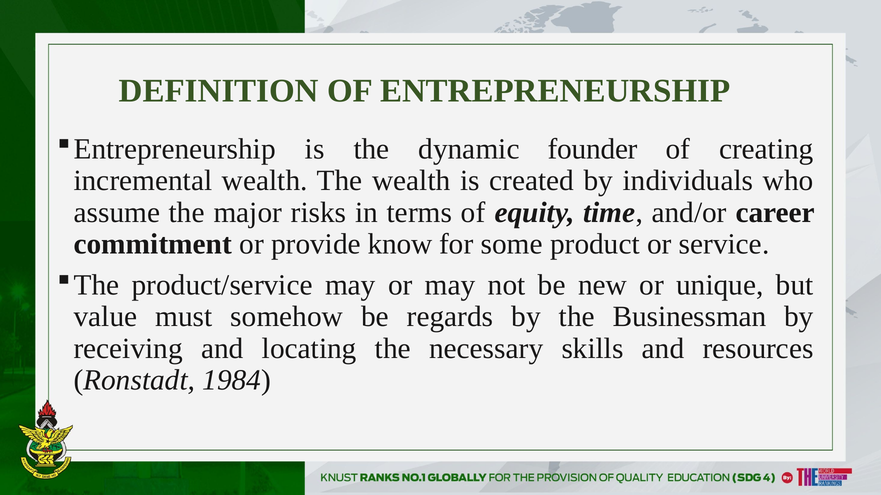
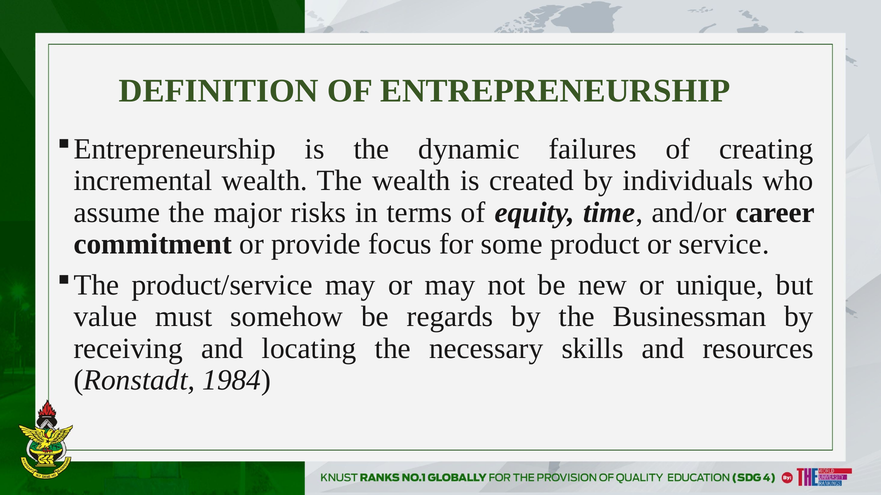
founder: founder -> failures (593, 149)
know: know -> focus (400, 244)
